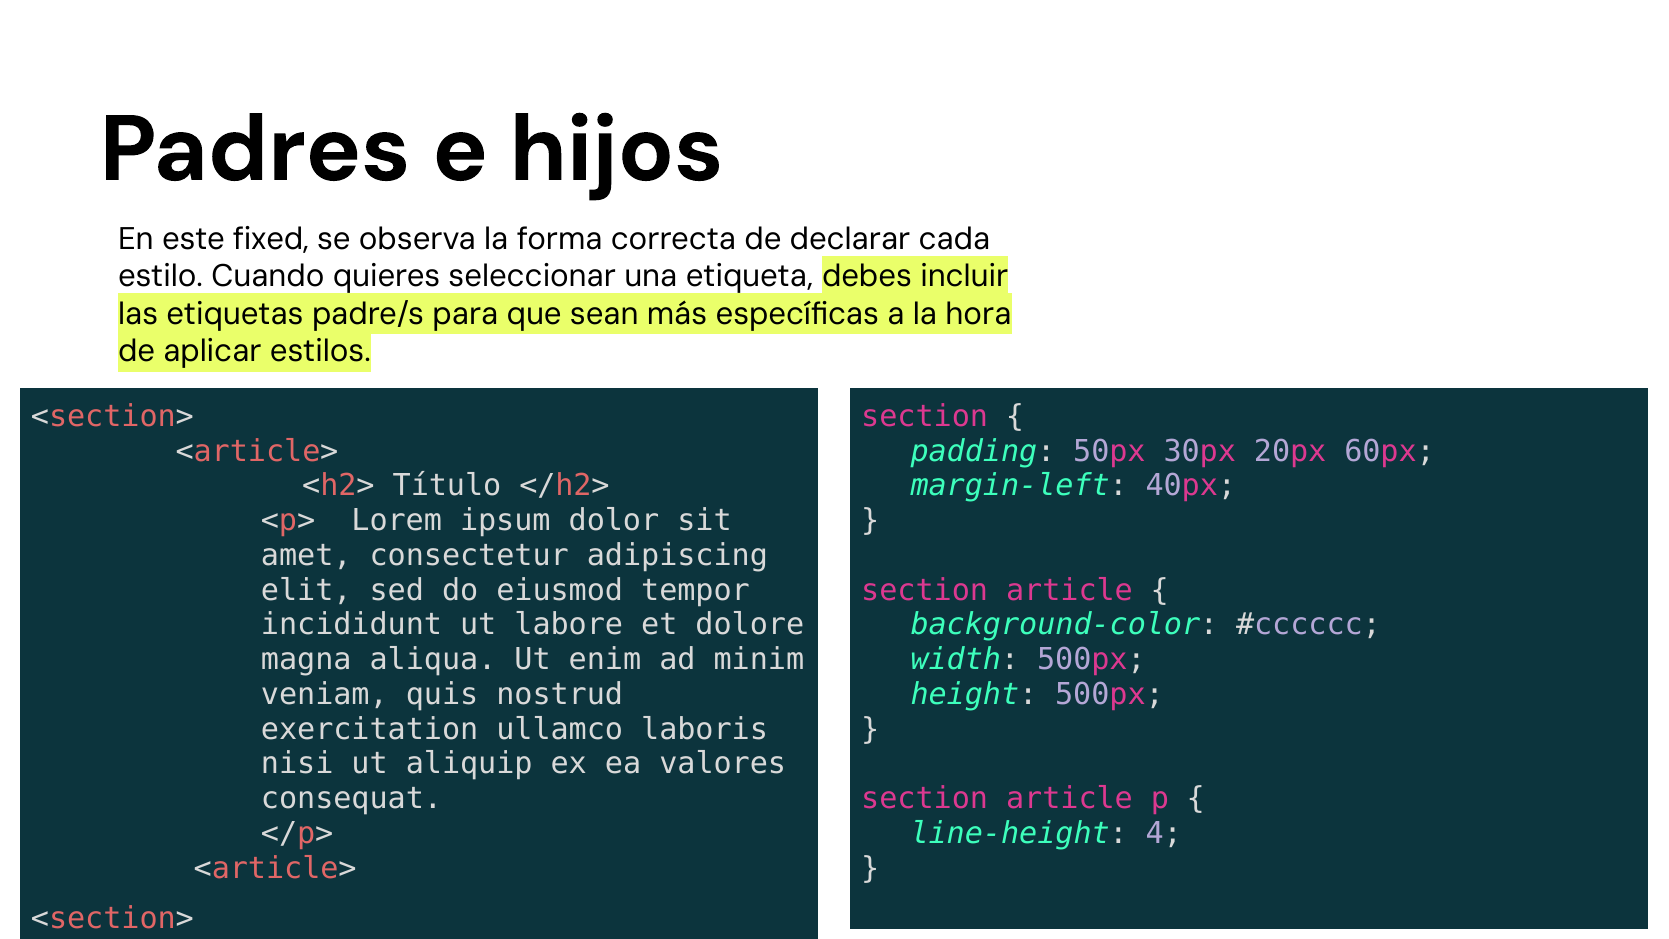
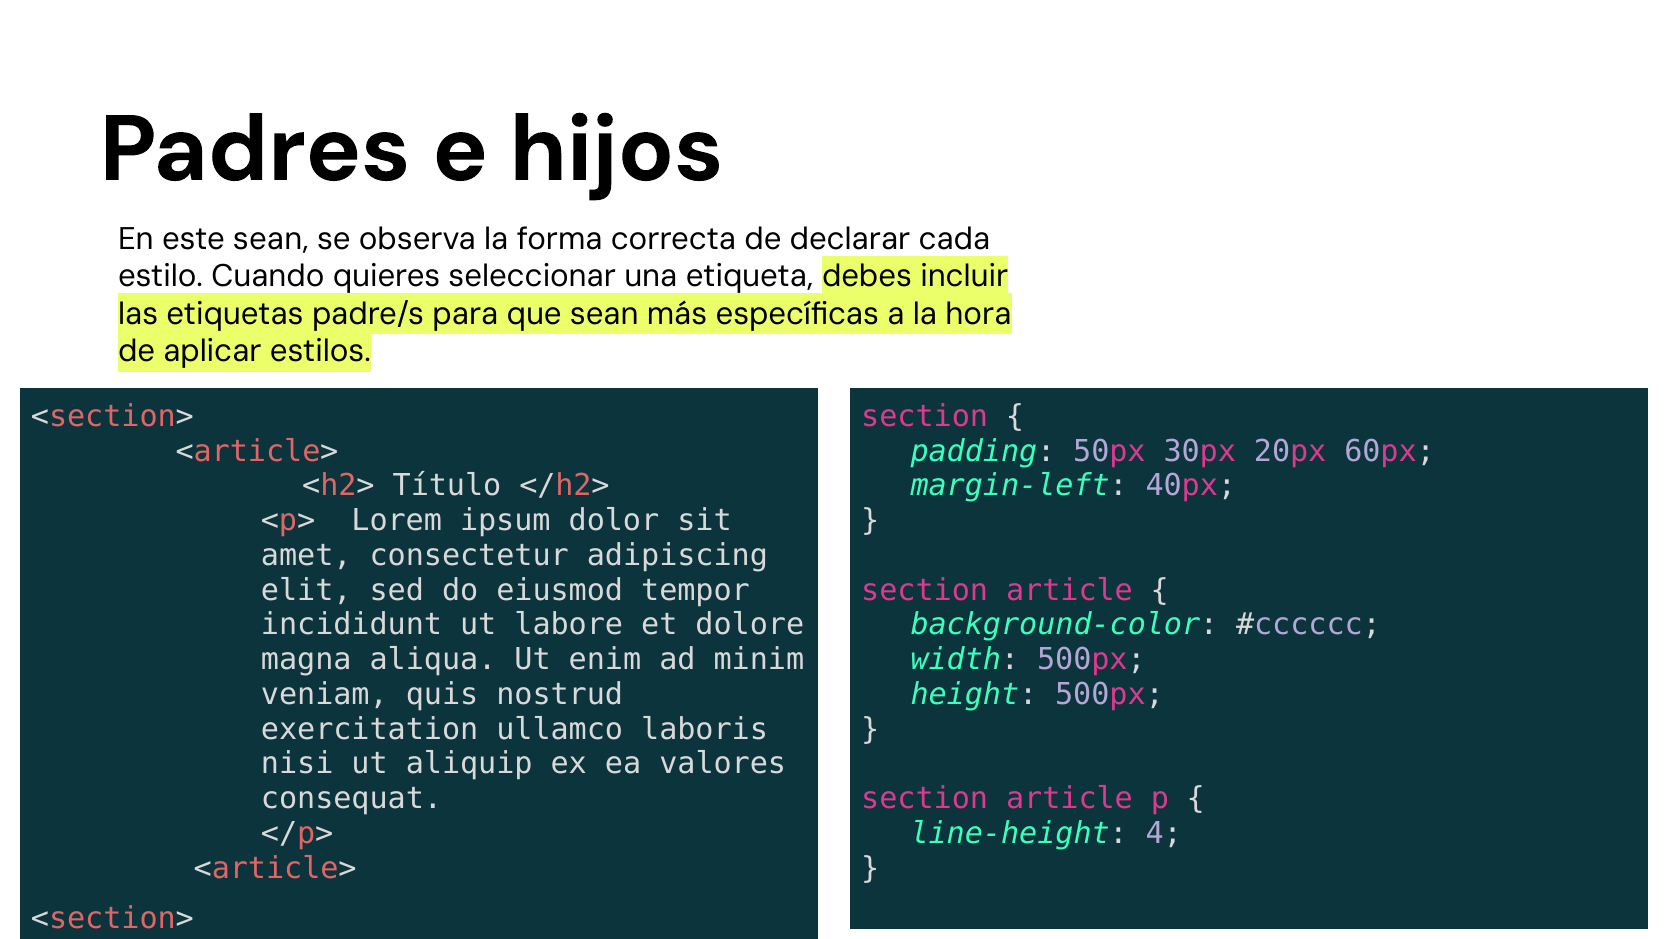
este fixed: fixed -> sean (271, 239)
